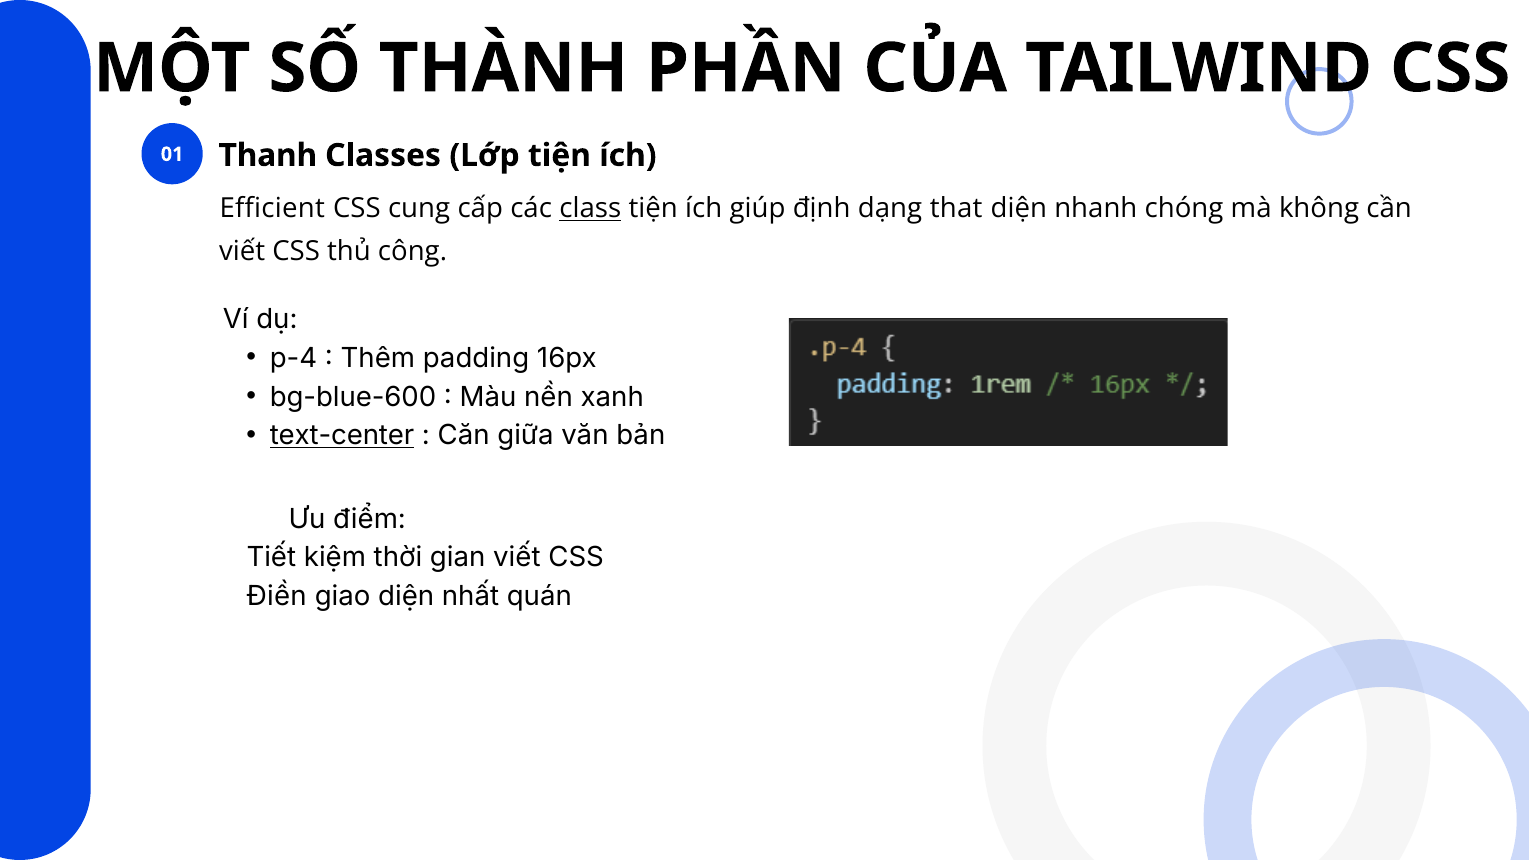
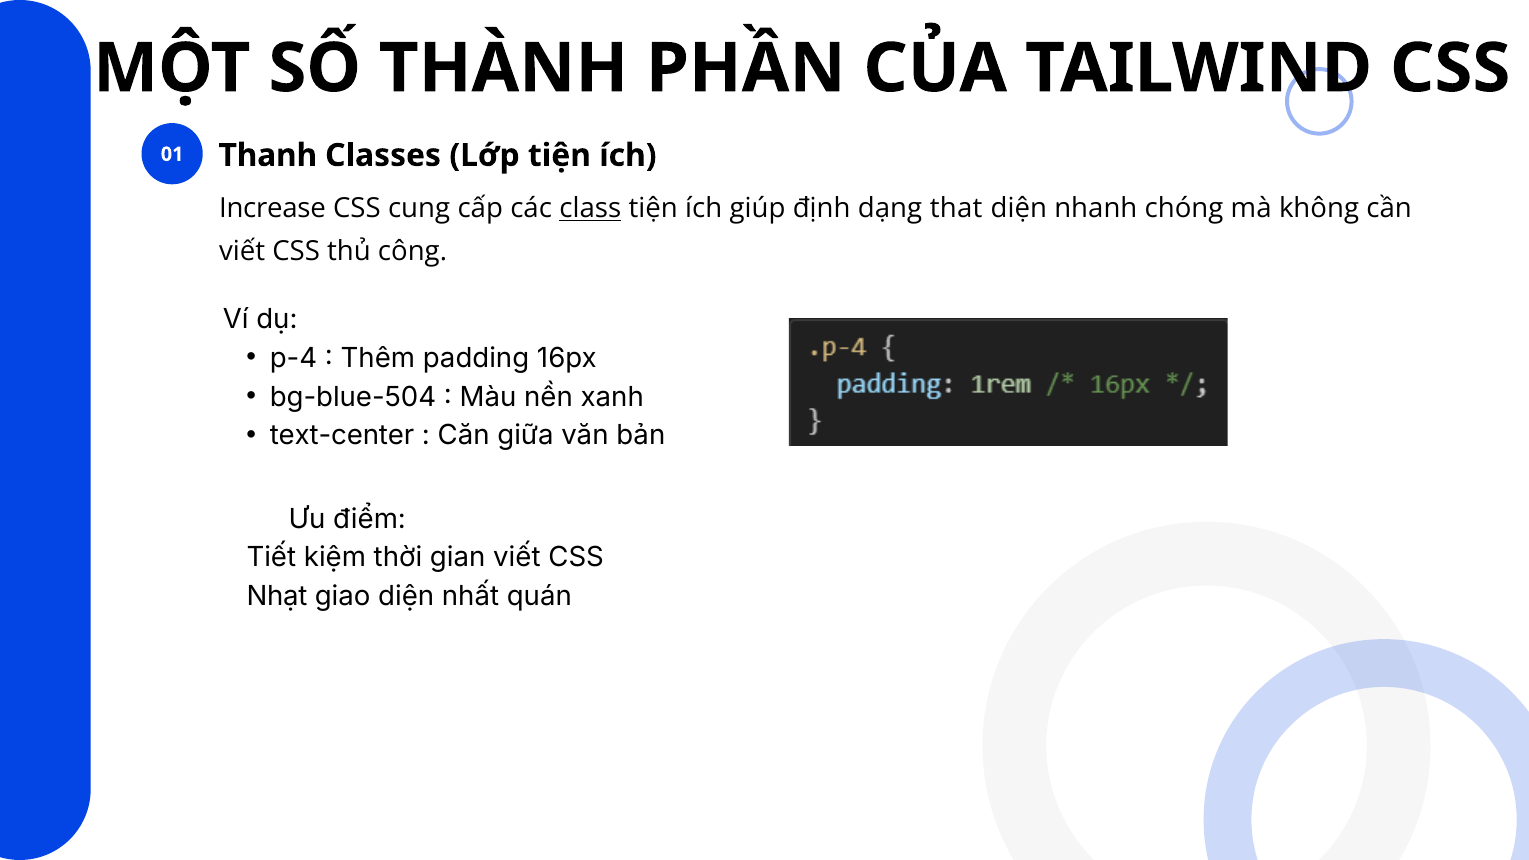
Efficient: Efficient -> Increase (272, 209)
bg-blue-600: bg-blue-600 -> bg-blue-504 (353, 397)
text-center underline: present -> none (342, 436)
Điền: Điền -> Nhạt (277, 596)
